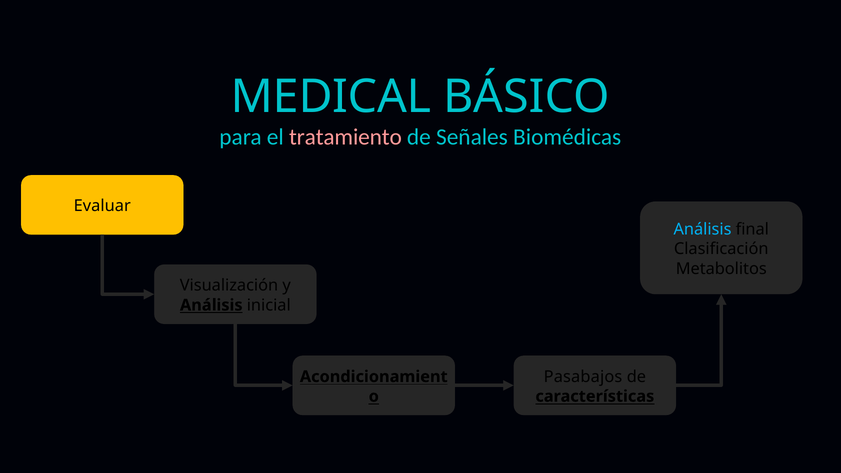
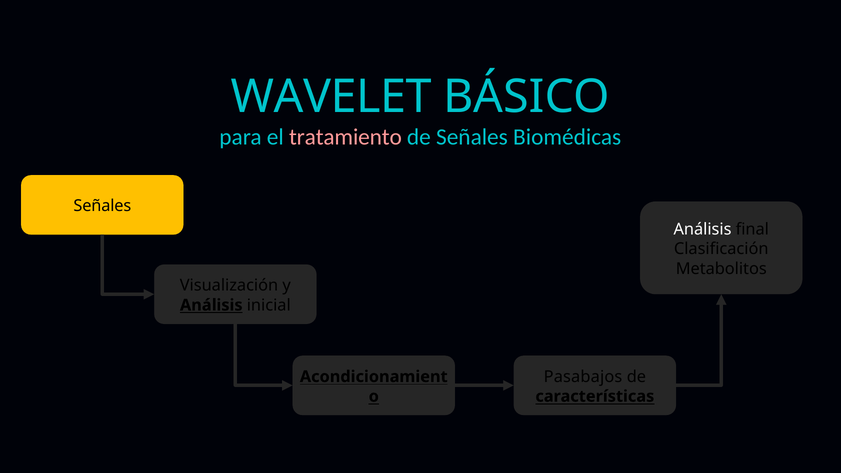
MEDICAL: MEDICAL -> WAVELET (331, 97)
Evaluar: Evaluar -> Señales (102, 206)
Análisis colour: light blue -> white (702, 229)
